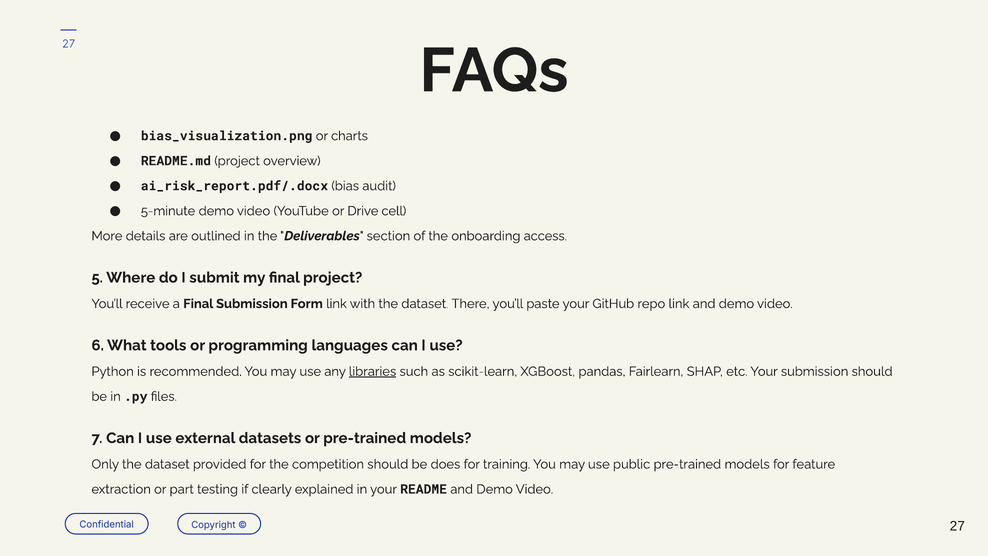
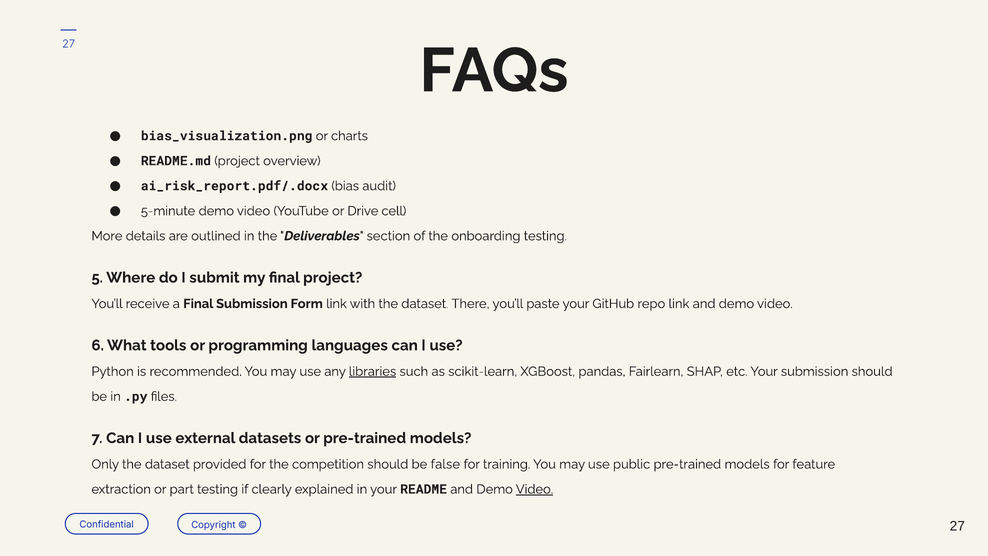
onboarding access: access -> testing (545, 236)
does: does -> false (445, 464)
Video underline: none -> present (534, 489)
